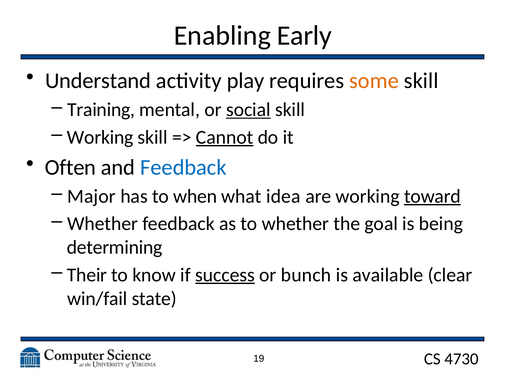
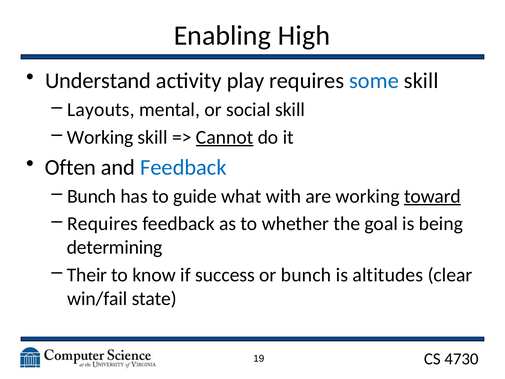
Early: Early -> High (304, 36)
some colour: orange -> blue (374, 81)
Training: Training -> Layouts (101, 110)
social underline: present -> none (248, 110)
Major: Major -> Bunch (92, 196)
when: when -> guide (195, 196)
idea: idea -> with (283, 196)
Whether: Whether -> Requires (103, 224)
success underline: present -> none (225, 275)
available: available -> altitudes (388, 275)
